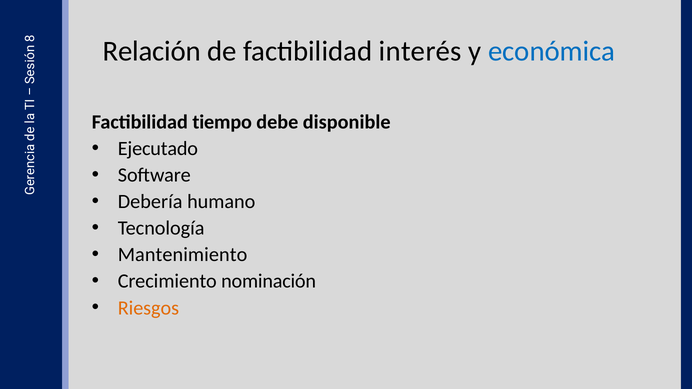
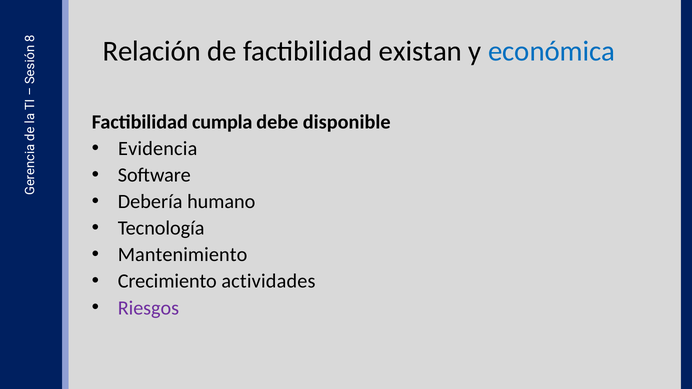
interés: interés -> existan (420, 51)
tiempo: tiempo -> cumpla (222, 122)
Ejecutado: Ejecutado -> Evidencia (158, 149)
nominación: nominación -> actividades (268, 281)
Riesgos colour: orange -> purple (148, 308)
